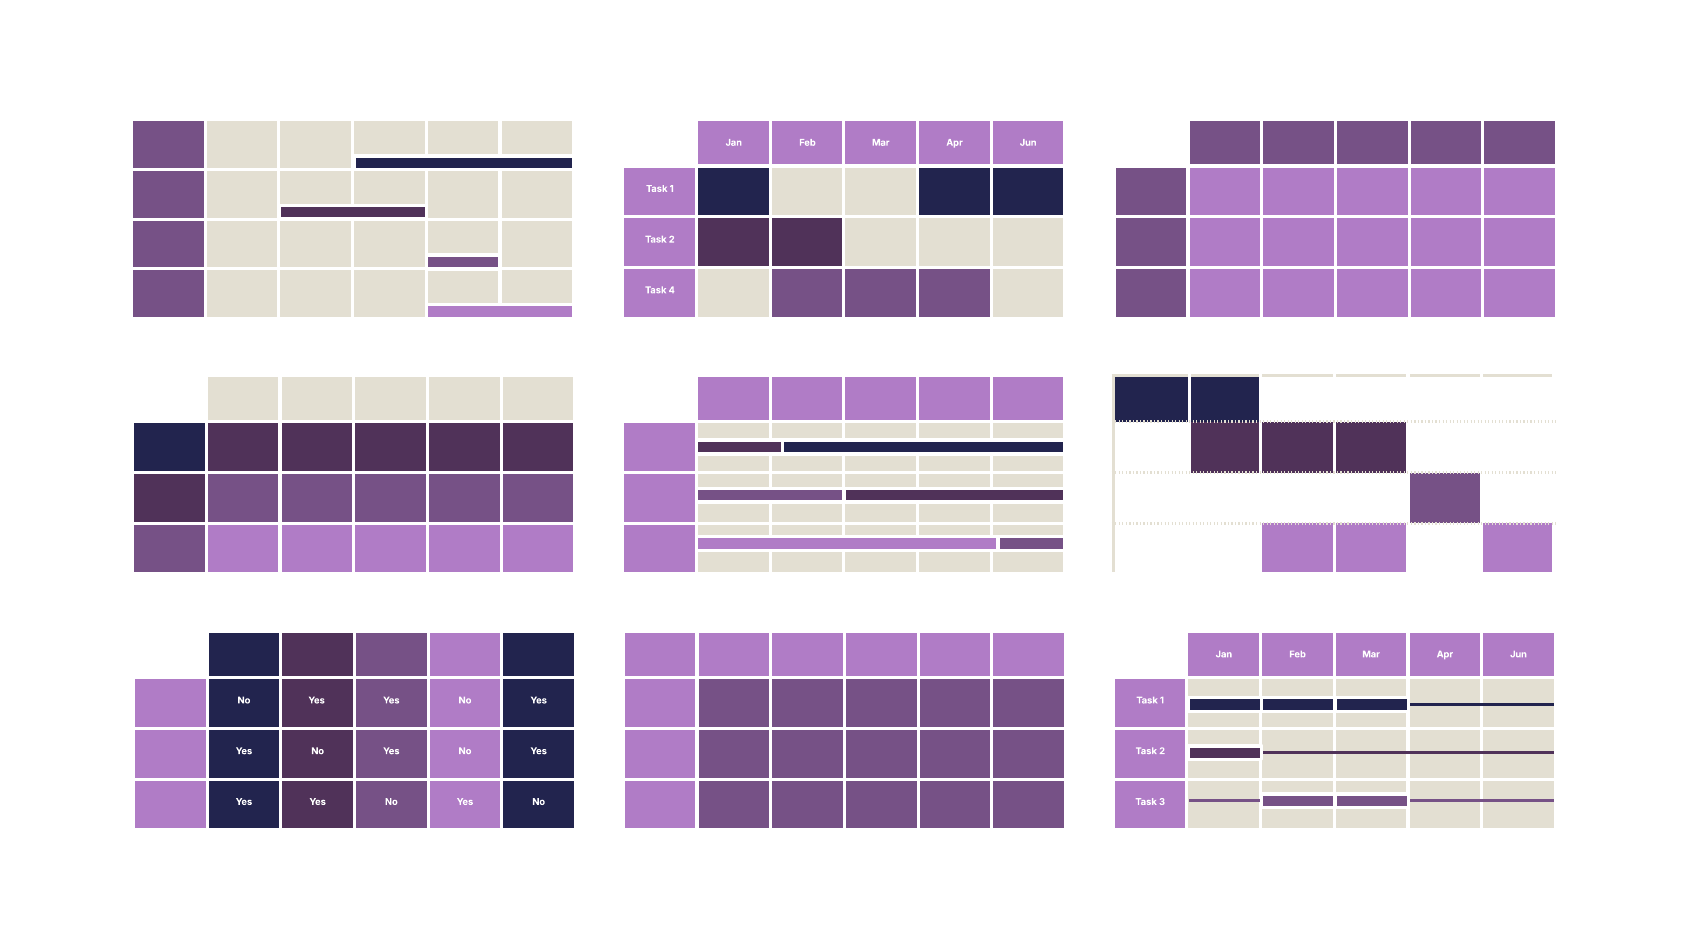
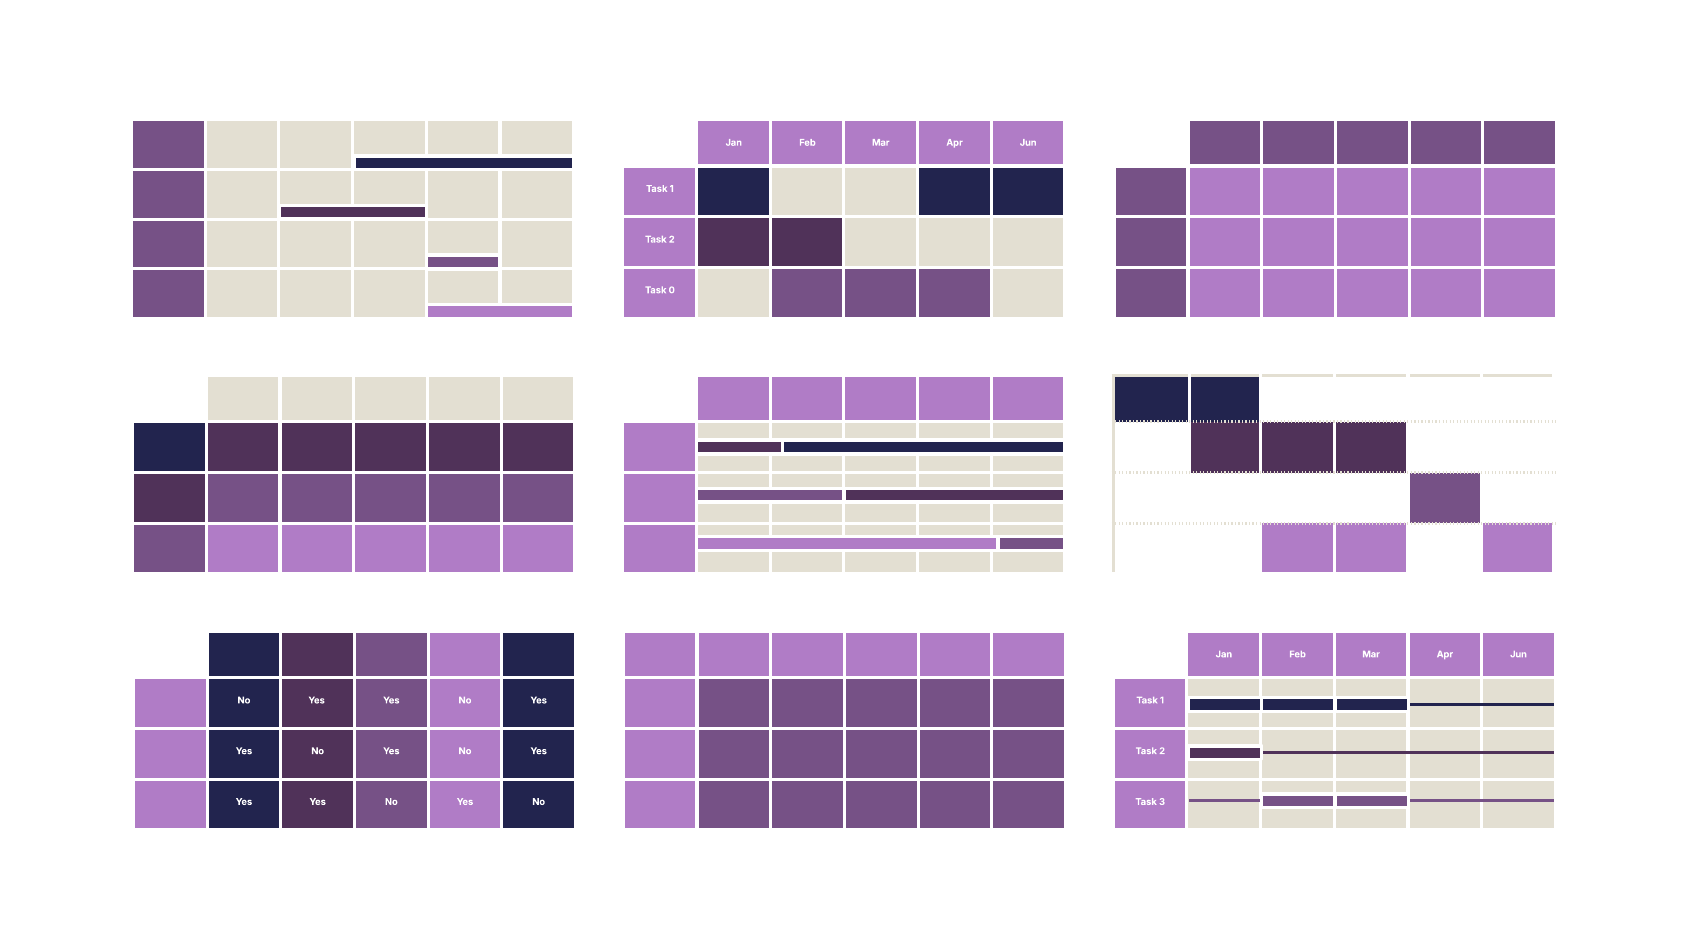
4: 4 -> 0 (672, 290)
